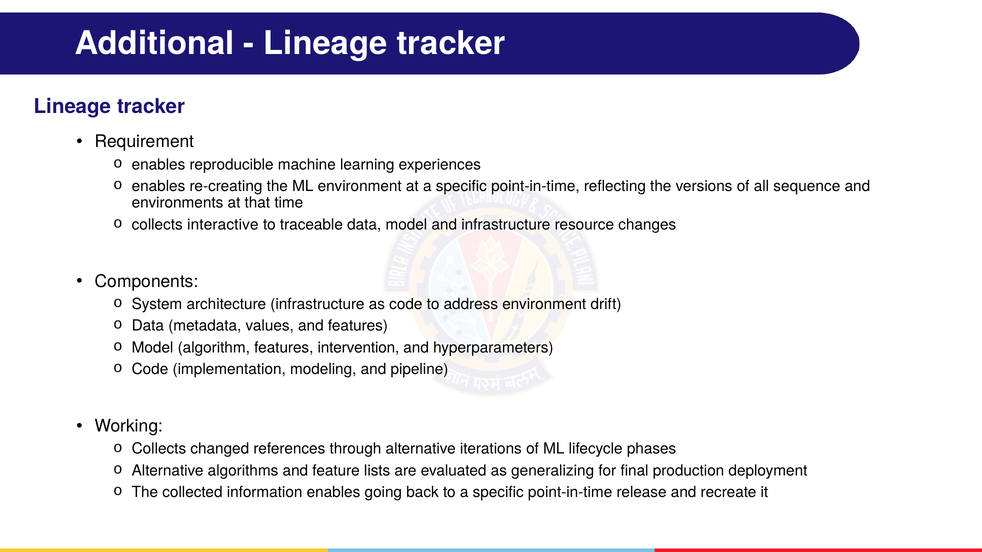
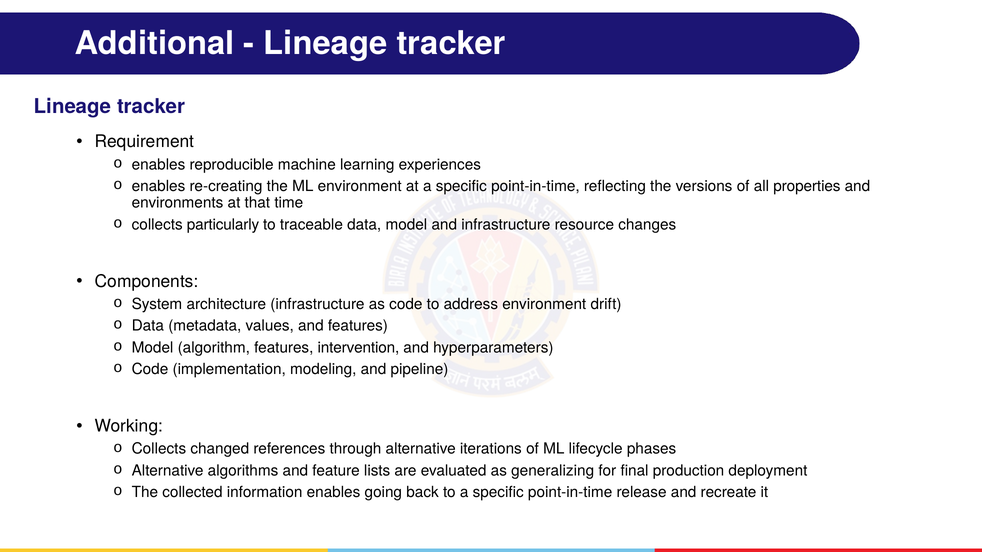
sequence: sequence -> properties (807, 186)
interactive: interactive -> particularly (223, 225)
